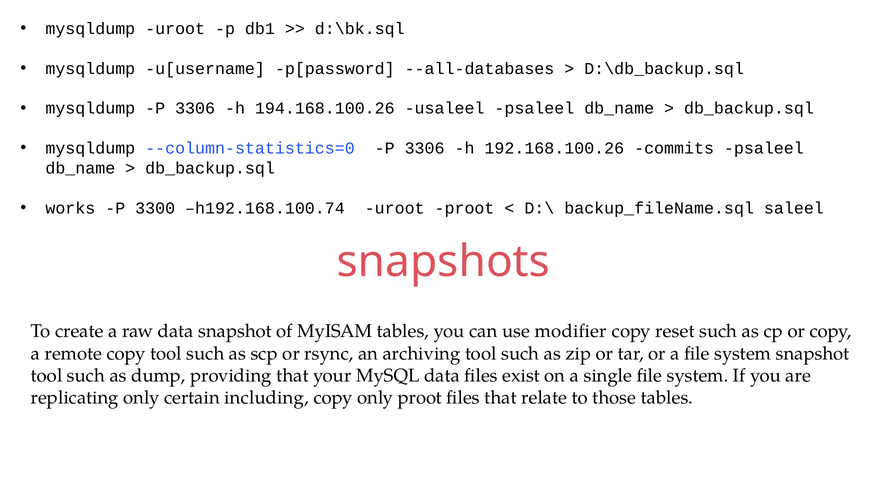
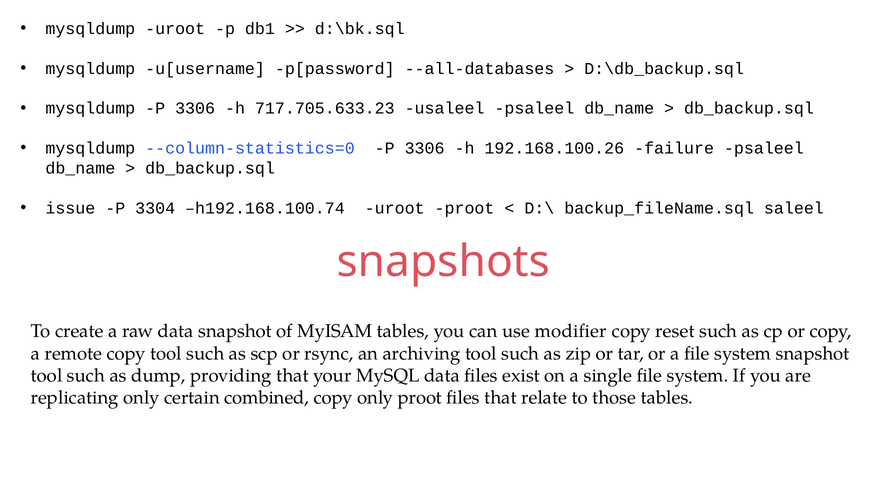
194.168.100.26: 194.168.100.26 -> 717.705.633.23 (325, 108)
commits: commits -> failure (674, 148)
works: works -> issue (70, 208)
3300: 3300 -> 3304 (155, 208)
including: including -> combined (267, 398)
